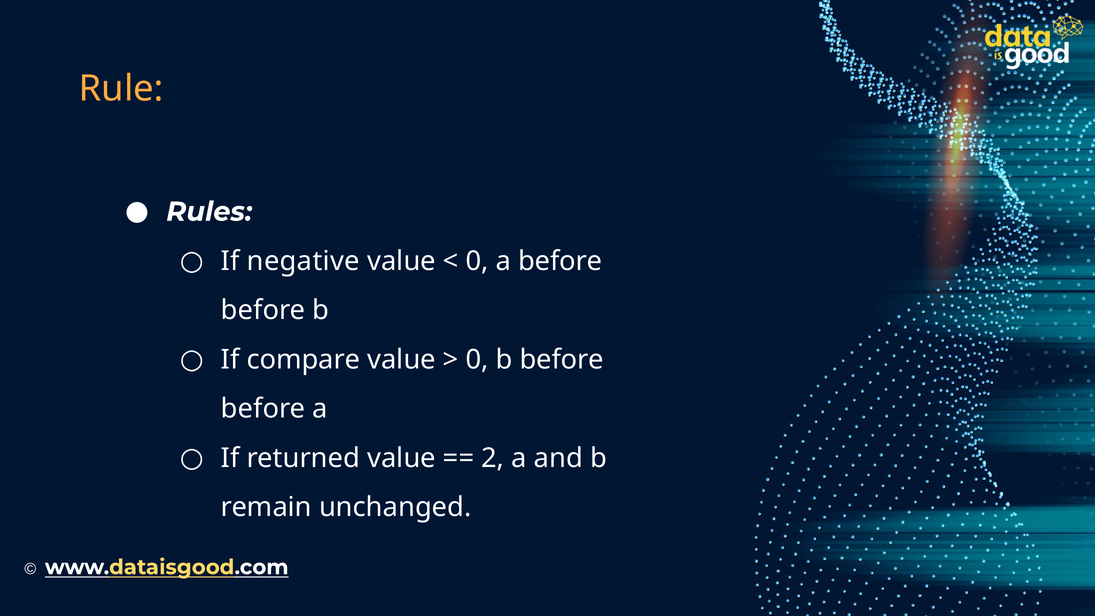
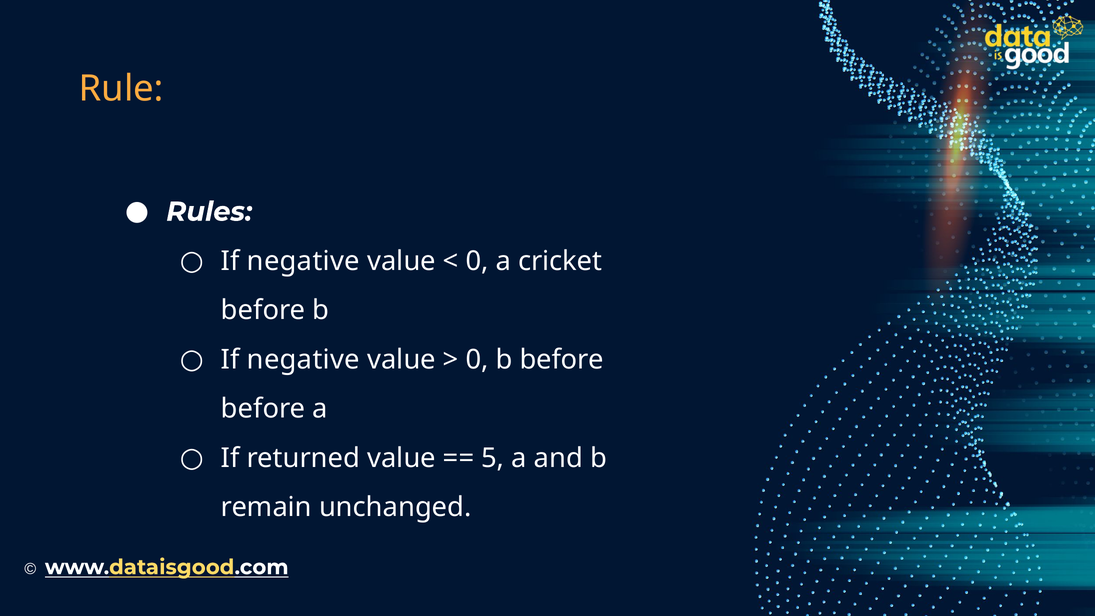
a before: before -> cricket (560, 261)
compare: compare -> negative (303, 360)
2: 2 -> 5 (493, 458)
